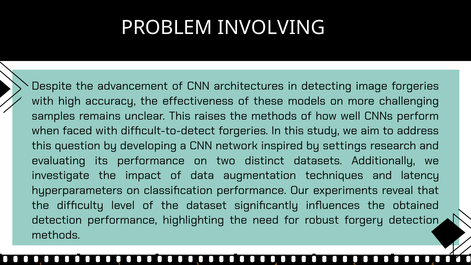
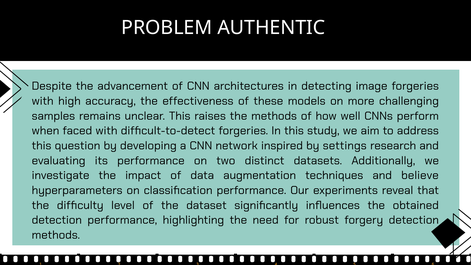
INVOLVING: INVOLVING -> AUTHENTIC (271, 28)
latency: latency -> believe (420, 175)
